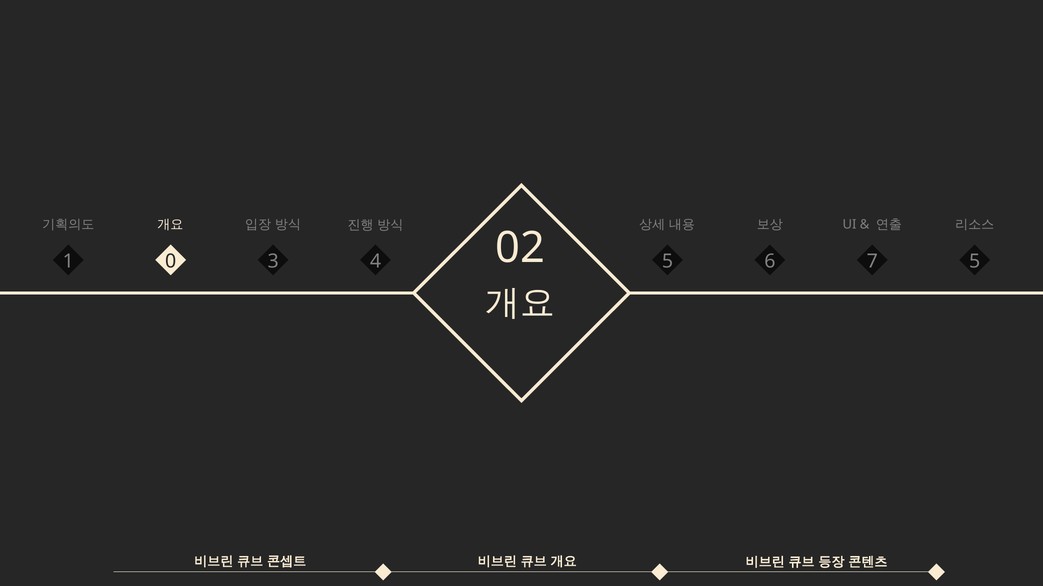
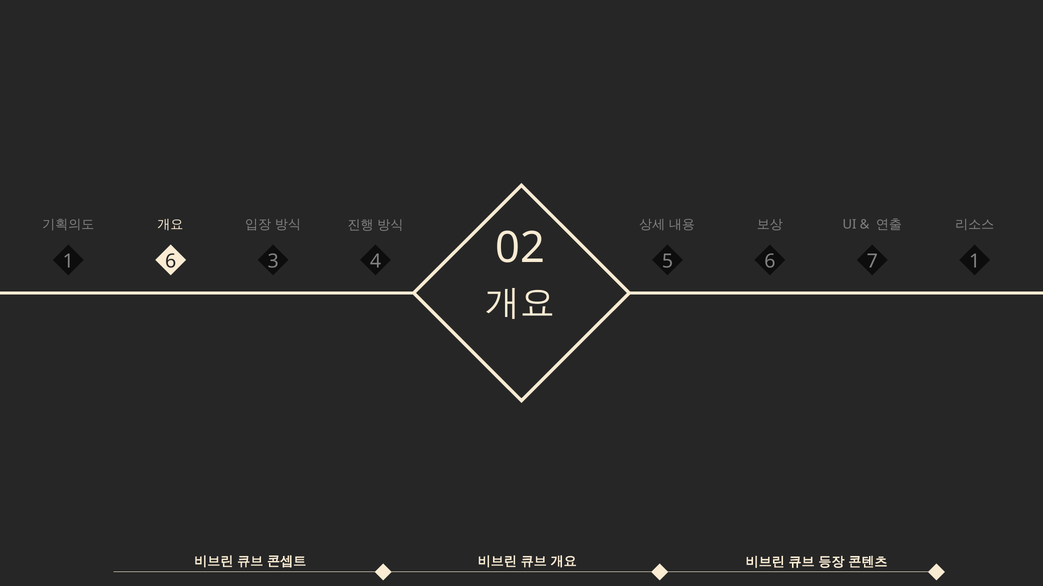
1 0: 0 -> 6 (171, 262)
4 5: 5 -> 1 (975, 262)
